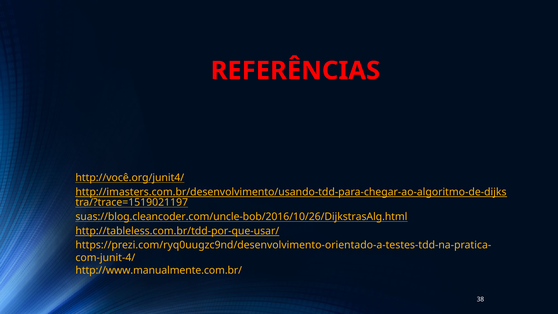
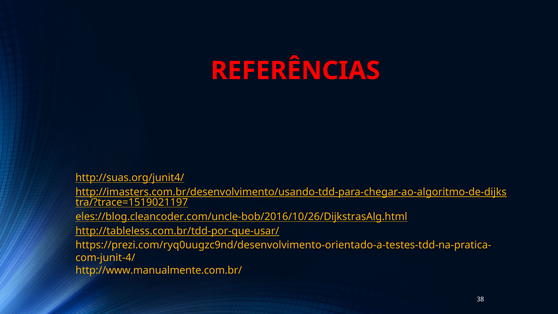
http://você.org/junit4/: http://você.org/junit4/ -> http://suas.org/junit4/ (130, 178)
suas://blog.cleancoder.com/uncle-bob/2016/10/26/DijkstrasAlg.html: suas://blog.cleancoder.com/uncle-bob/2016/10/26/DijkstrasAlg.html -> eles://blog.cleancoder.com/uncle-bob/2016/10/26/DijkstrasAlg.html (241, 217)
